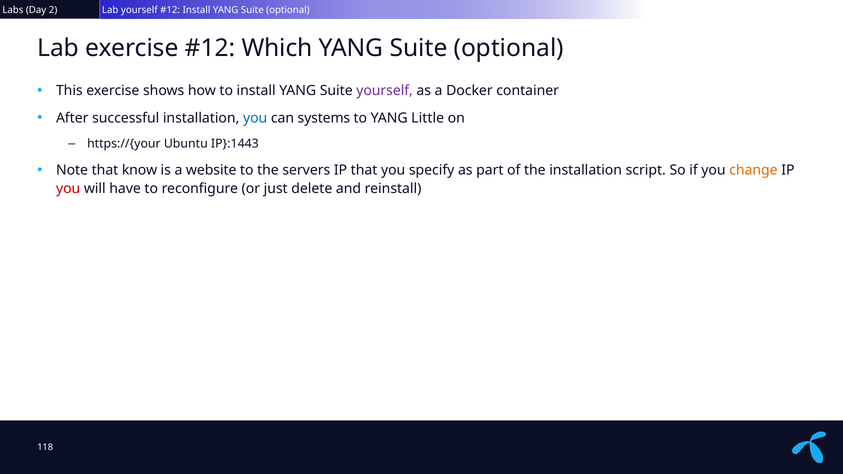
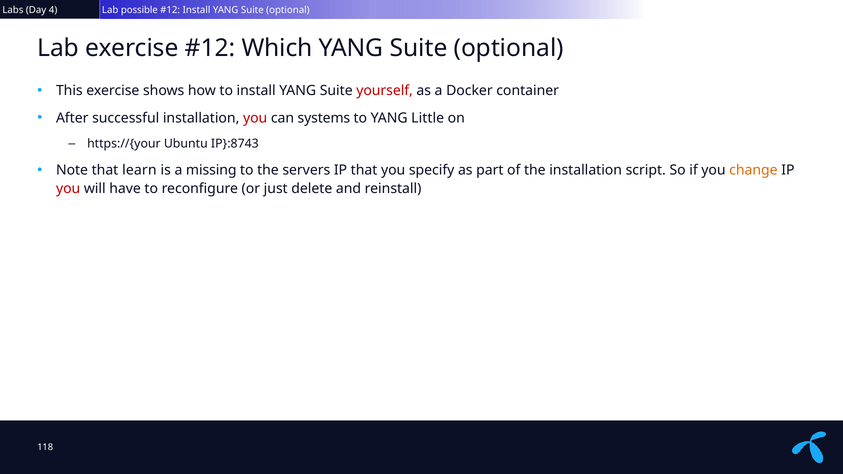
2: 2 -> 4 (53, 10)
Lab yourself: yourself -> possible (139, 10)
yourself colour: purple -> red (385, 91)
you colour: blue -> red (255, 118)
IP}:1443: IP}:1443 -> IP}:8743 (235, 144)
know: know -> learn (139, 170)
website: website -> missing (211, 170)
